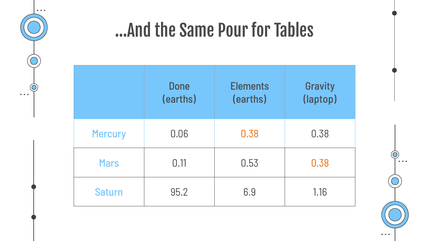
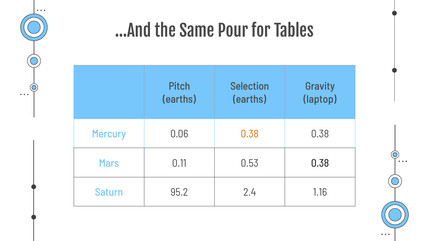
Done: Done -> Pitch (179, 86)
Elements: Elements -> Selection (250, 86)
0.38 colour: orange -> black (320, 163)
6.9: 6.9 -> 2.4 (250, 193)
